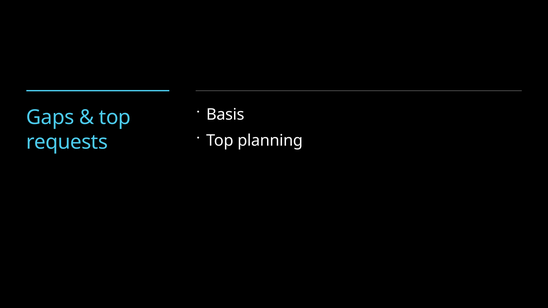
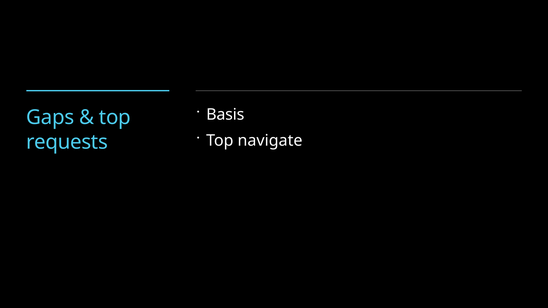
planning: planning -> navigate (270, 141)
